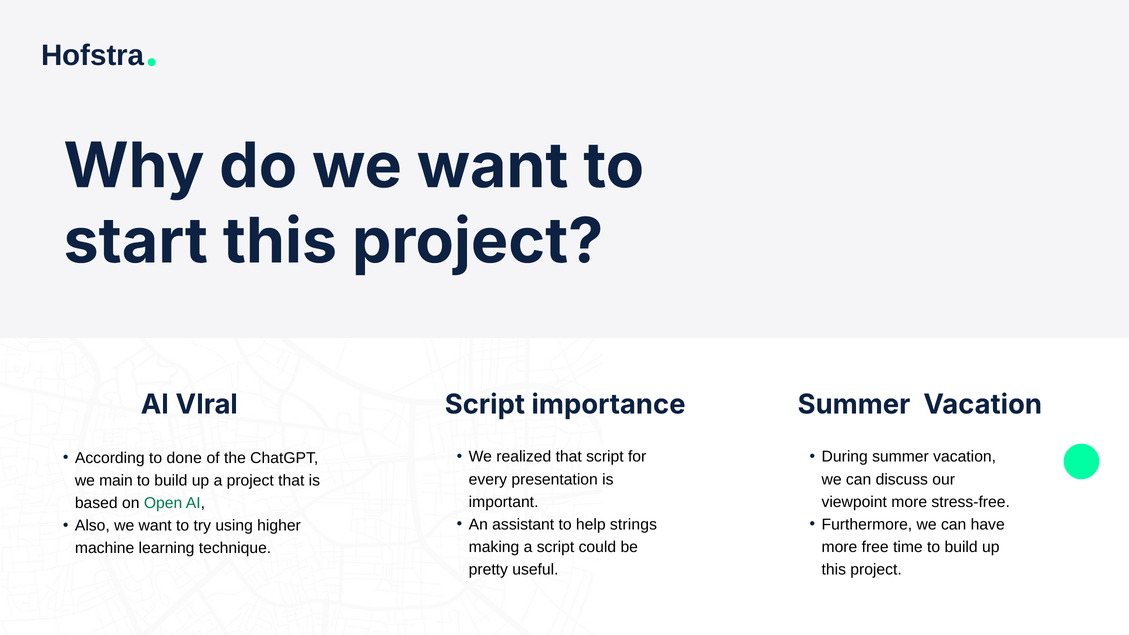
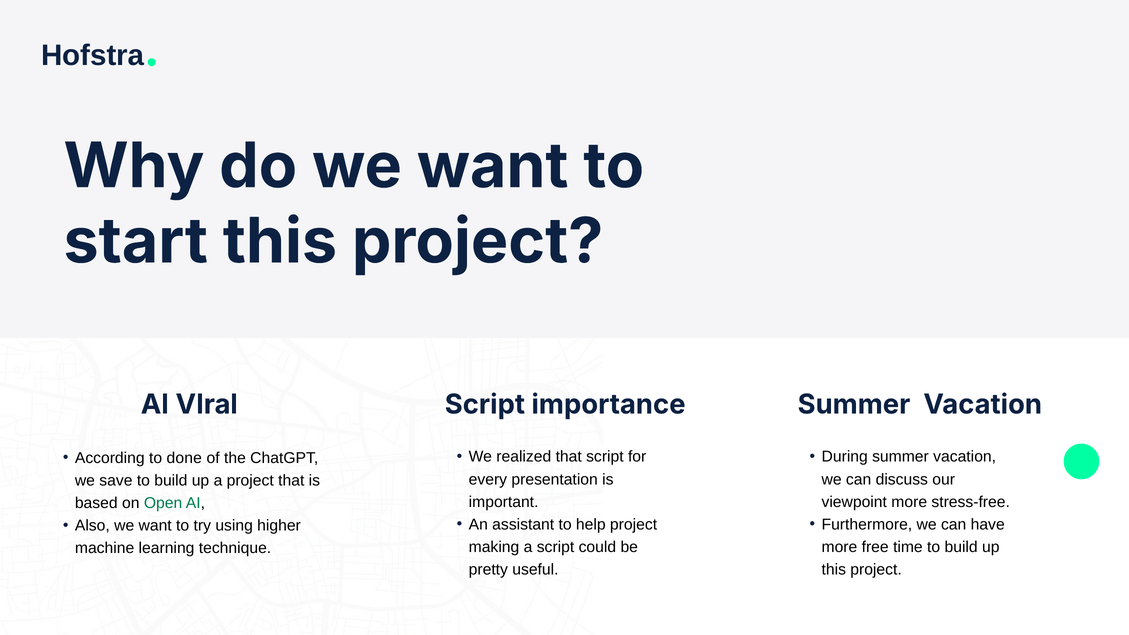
main: main -> save (116, 481)
help strings: strings -> project (634, 525)
